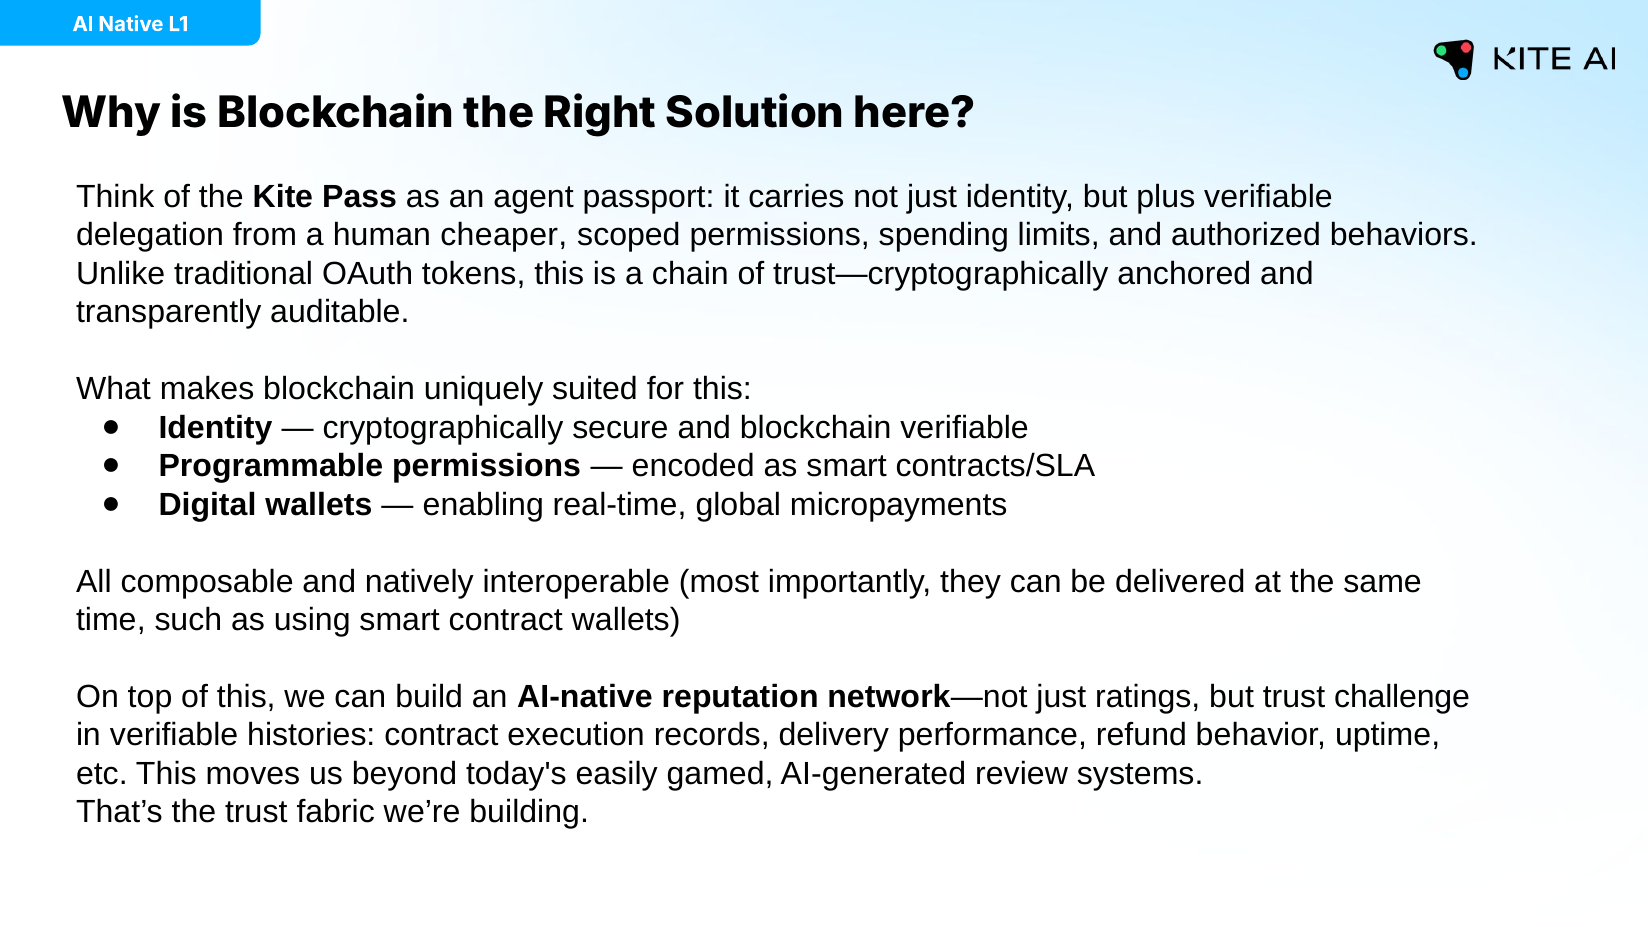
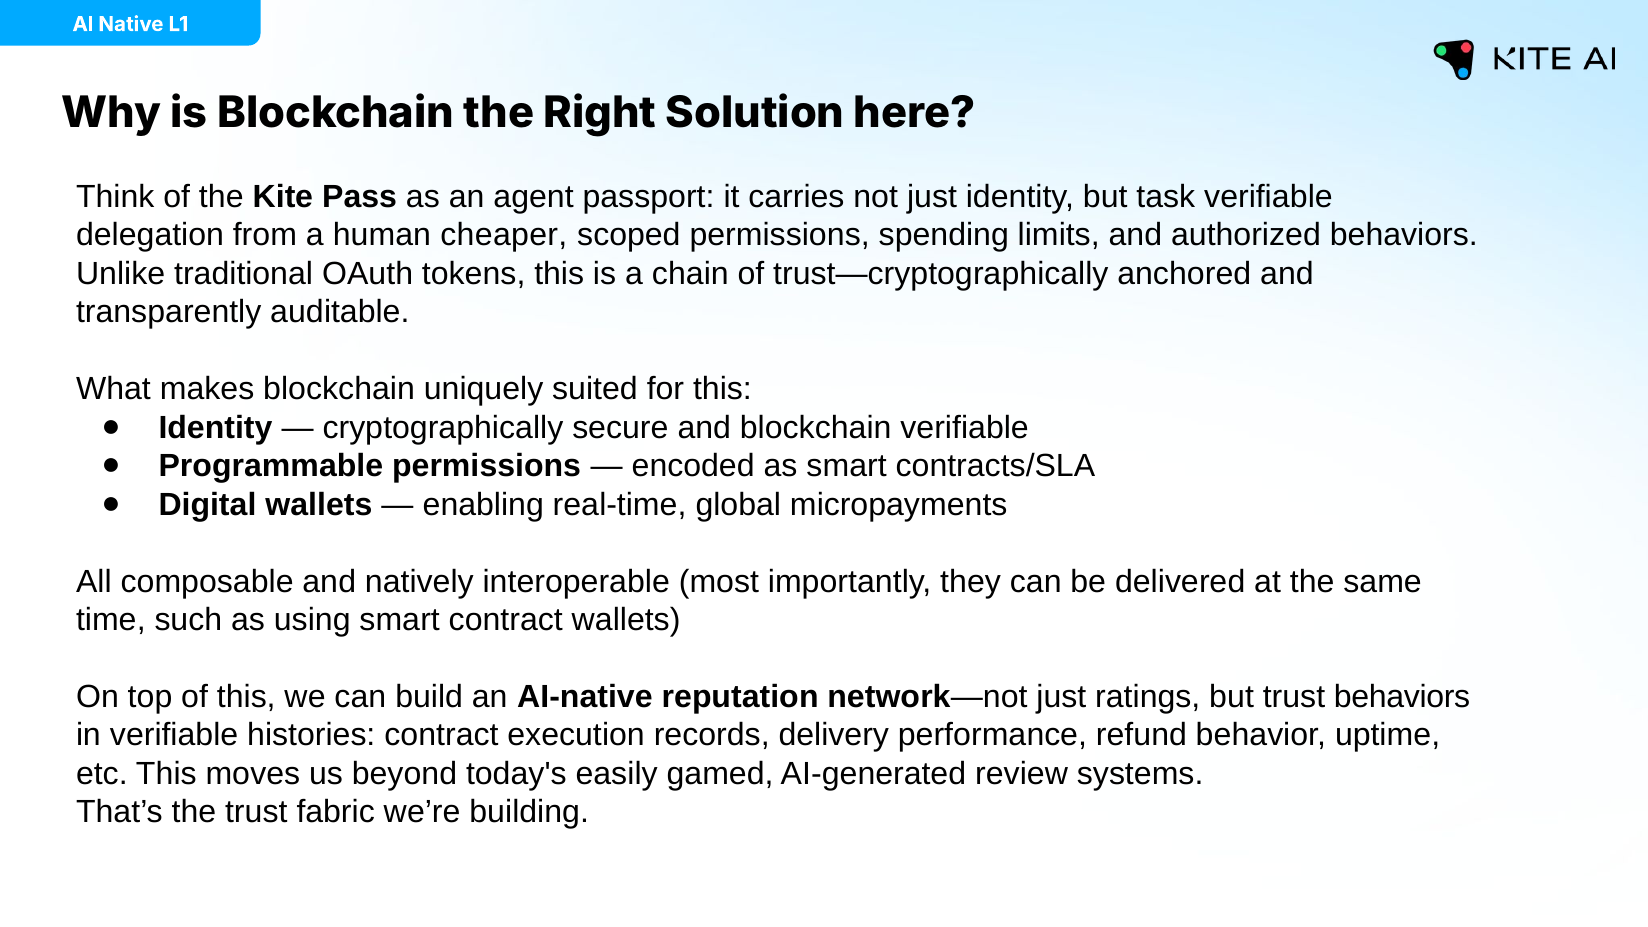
plus: plus -> task (1166, 197)
trust challenge: challenge -> behaviors (1402, 697)
